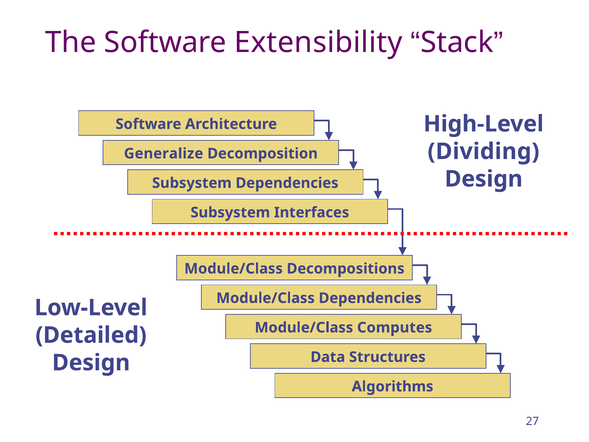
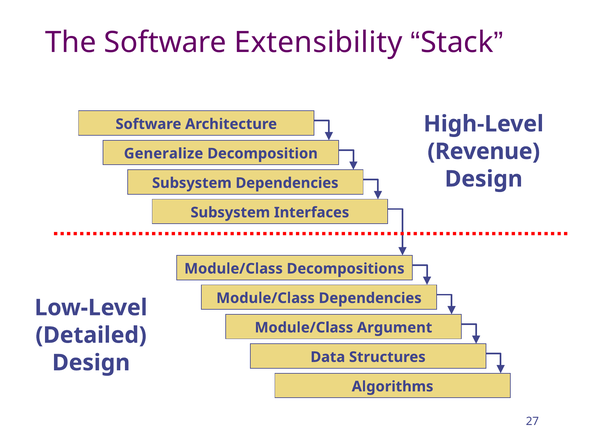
Dividing: Dividing -> Revenue (484, 151)
Computes: Computes -> Argument (395, 327)
